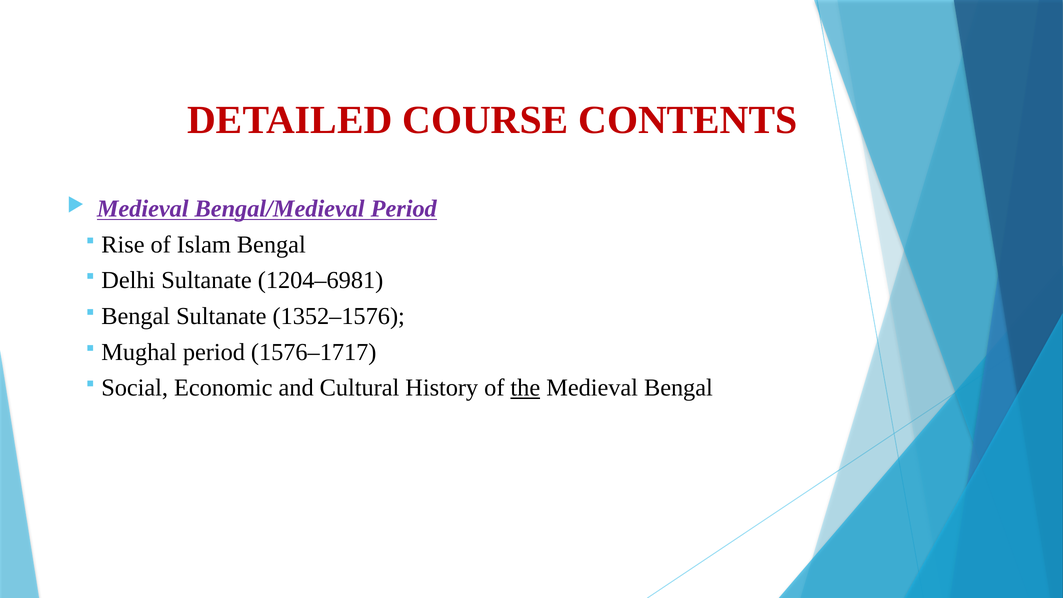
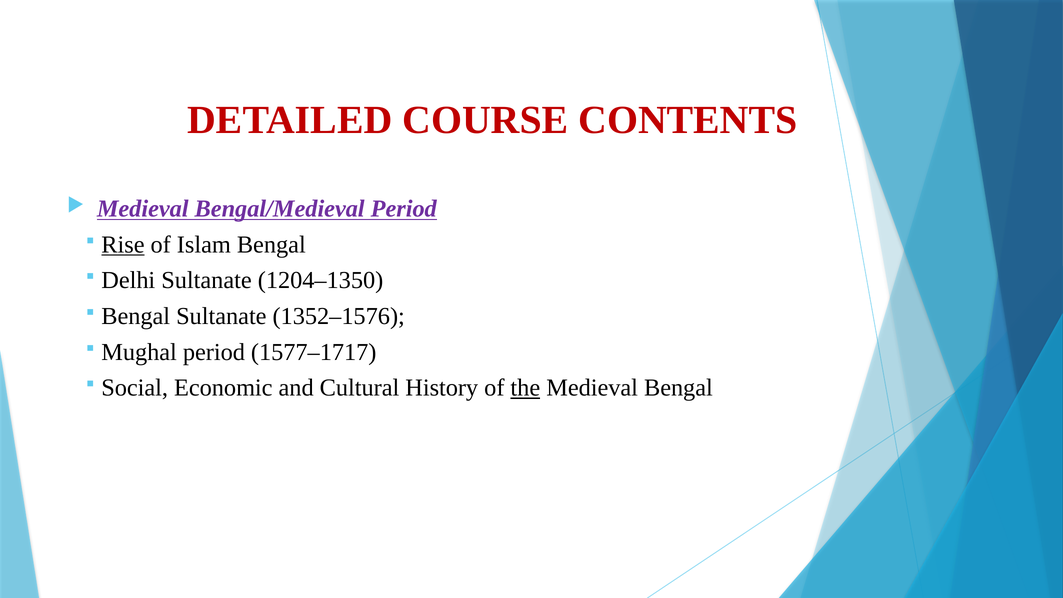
Rise underline: none -> present (123, 245)
1204–6981: 1204–6981 -> 1204–1350 (321, 280)
1576–1717: 1576–1717 -> 1577–1717 (314, 352)
